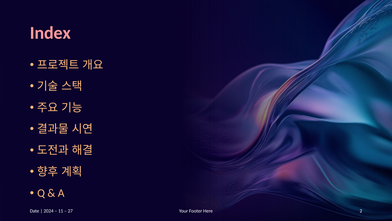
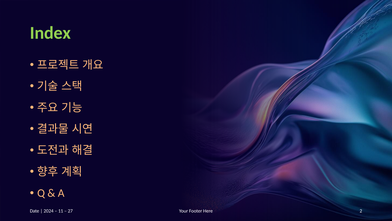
Index colour: pink -> light green (50, 33)
